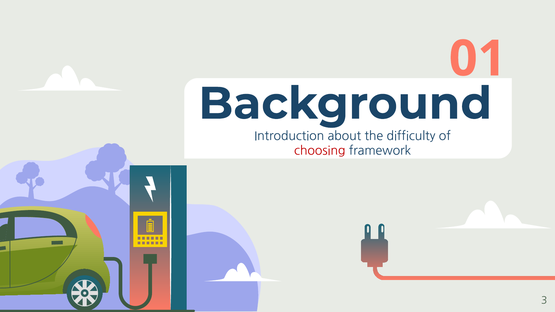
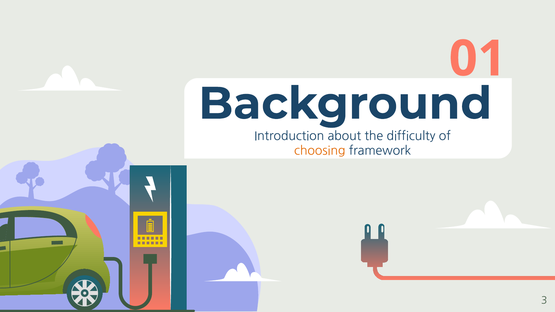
choosing colour: red -> orange (320, 151)
